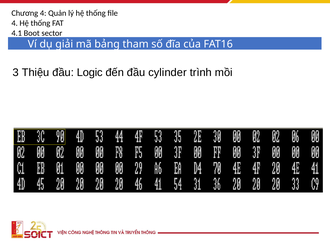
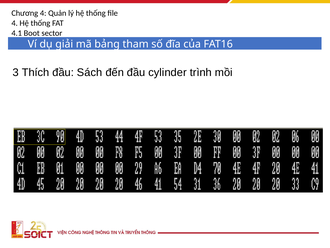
Thiệu: Thiệu -> Thích (36, 72)
Logic: Logic -> Sách (90, 72)
